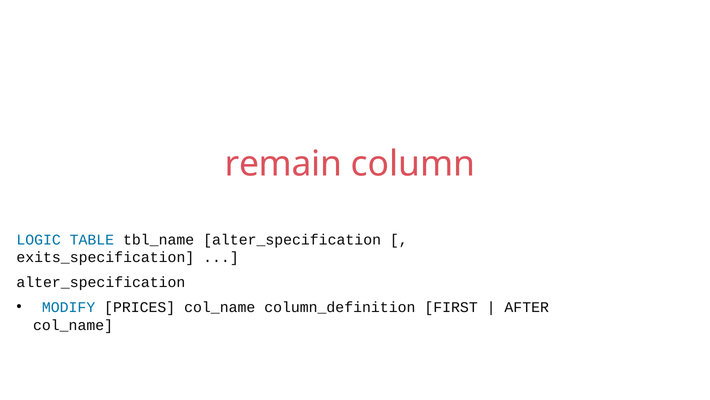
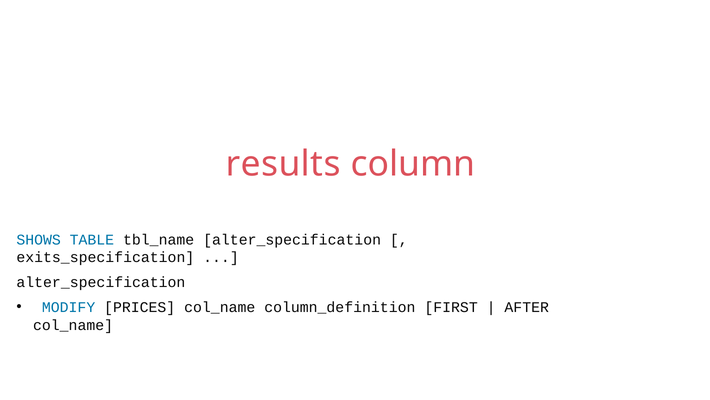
remain: remain -> results (283, 164)
LOGIC: LOGIC -> SHOWS (39, 239)
